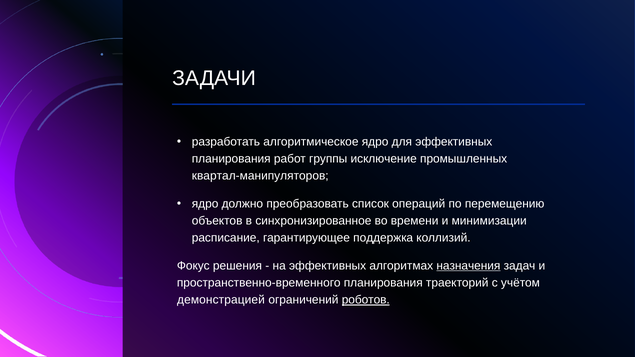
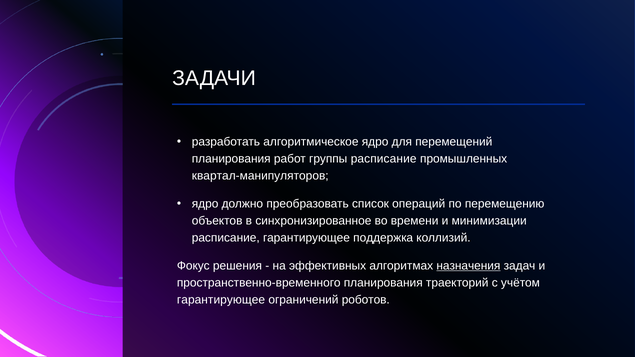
для эффективных: эффективных -> перемещений (454, 142)
группы исключение: исключение -> расписание (384, 159)
демонстрацией: демонстрацией -> гарантирующее (221, 300)
роботов underline: present -> none (366, 300)
